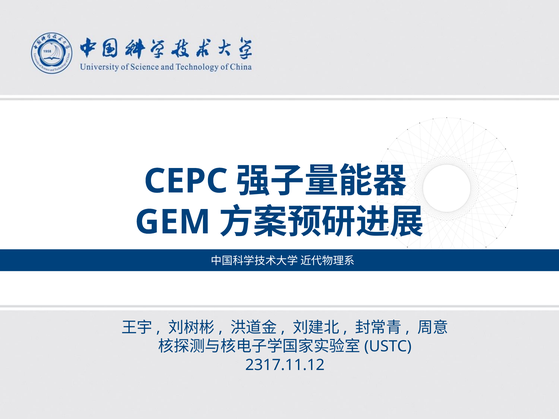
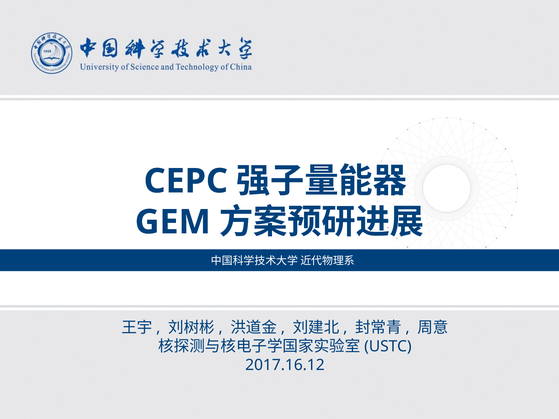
2317.11.12: 2317.11.12 -> 2017.16.12 (285, 365)
